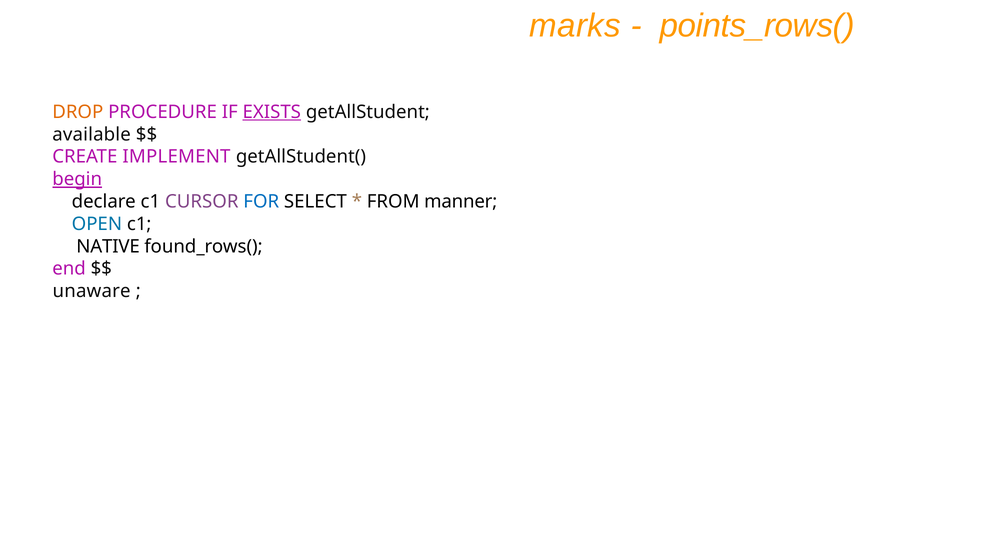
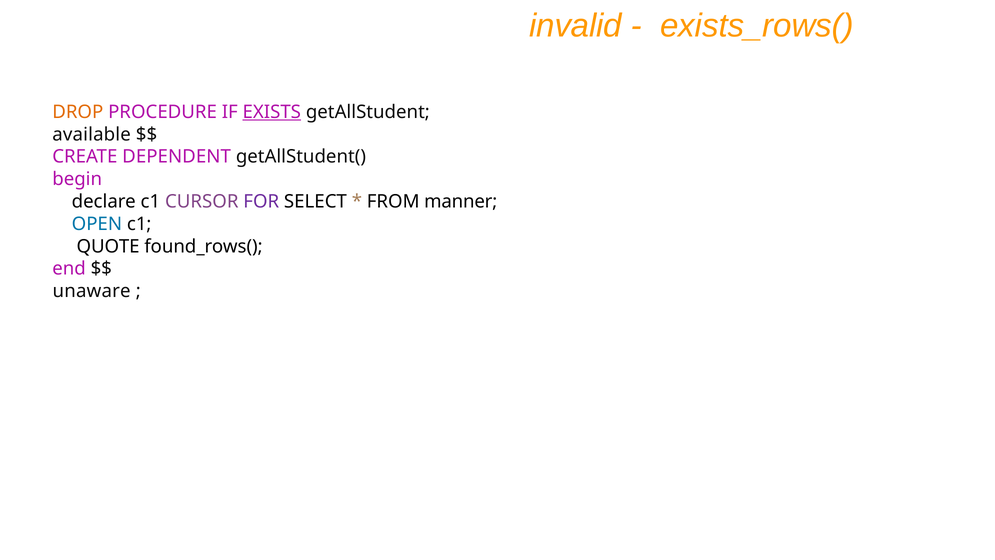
marks: marks -> invalid (575, 26)
points_rows(: points_rows( -> exists_rows( (757, 26)
IMPLEMENT: IMPLEMENT -> DEPENDENT (177, 157)
begin underline: present -> none (77, 179)
FOR colour: blue -> purple (261, 201)
NATIVE: NATIVE -> QUOTE (108, 246)
